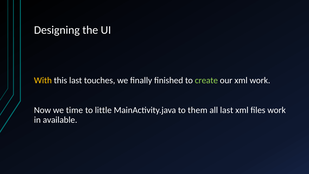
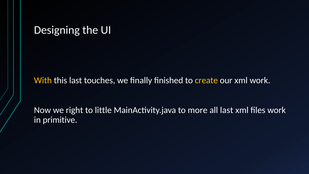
create colour: light green -> yellow (206, 80)
time: time -> right (74, 110)
them: them -> more (198, 110)
available: available -> primitive (60, 120)
